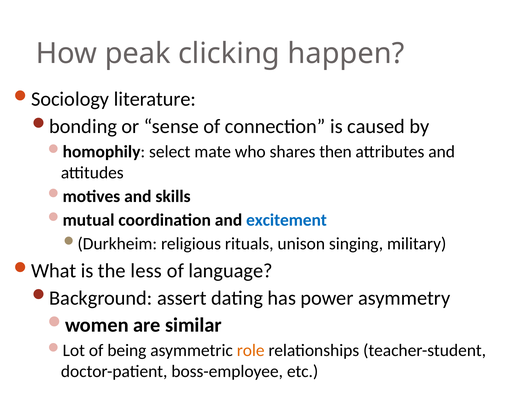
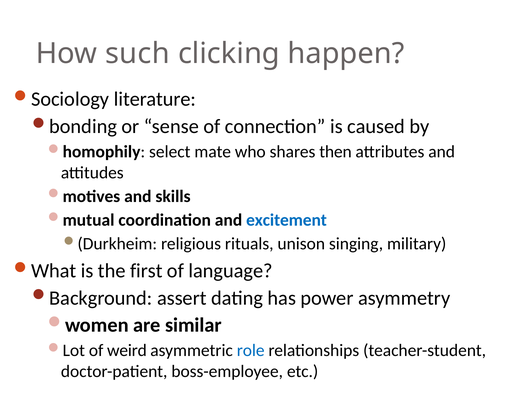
peak: peak -> such (137, 54)
less: less -> first (146, 271)
being: being -> weird (127, 350)
role colour: orange -> blue (251, 350)
